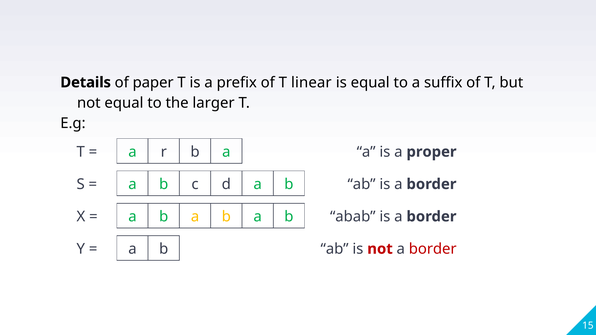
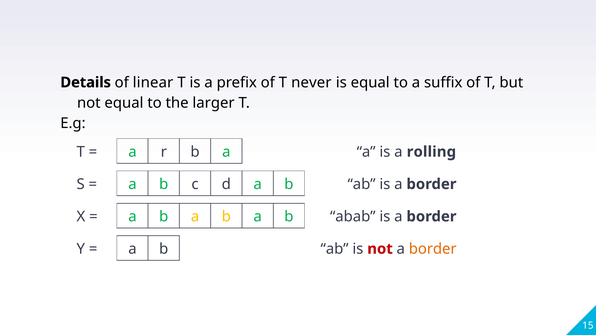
paper: paper -> linear (153, 82)
linear: linear -> never (311, 82)
proper: proper -> rolling (431, 152)
border colour: red -> orange (433, 249)
